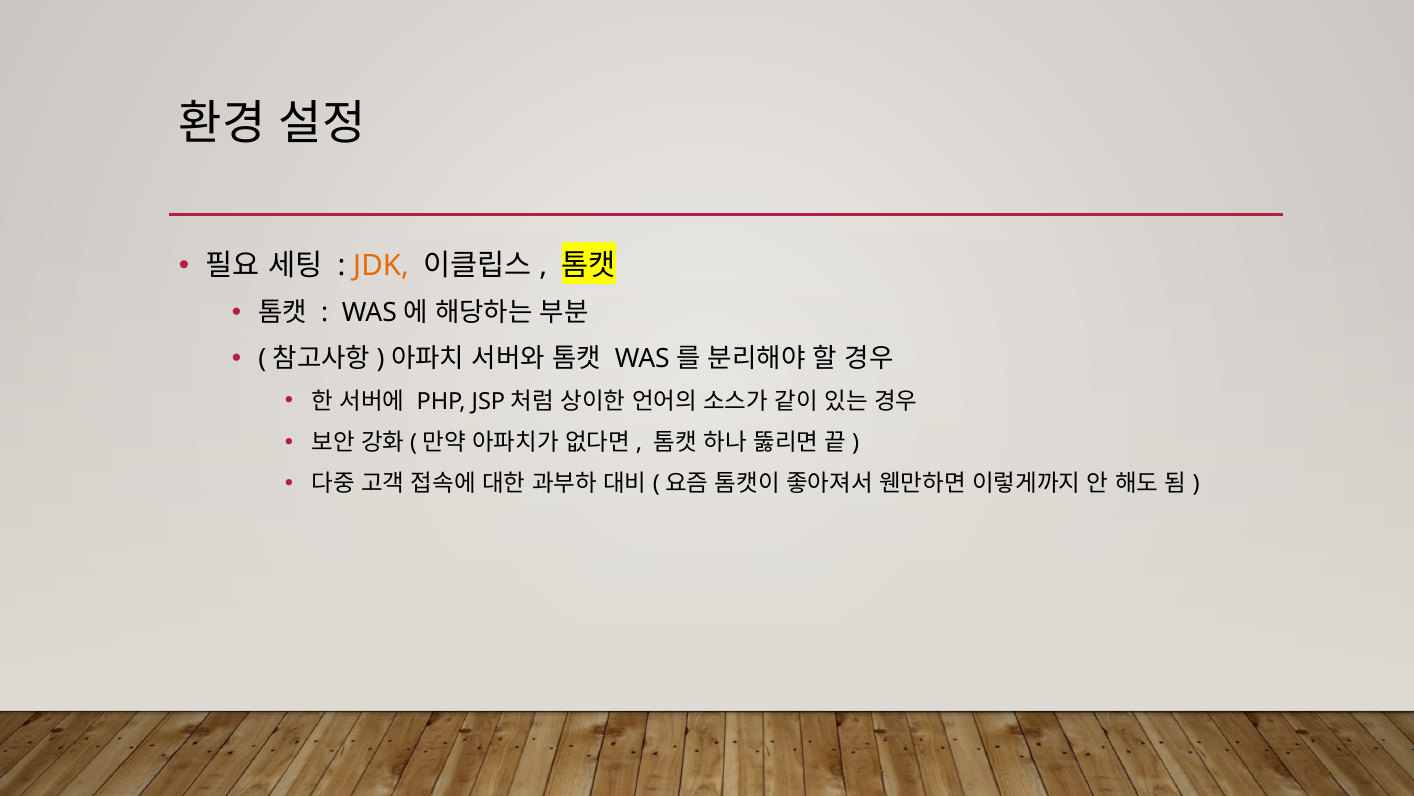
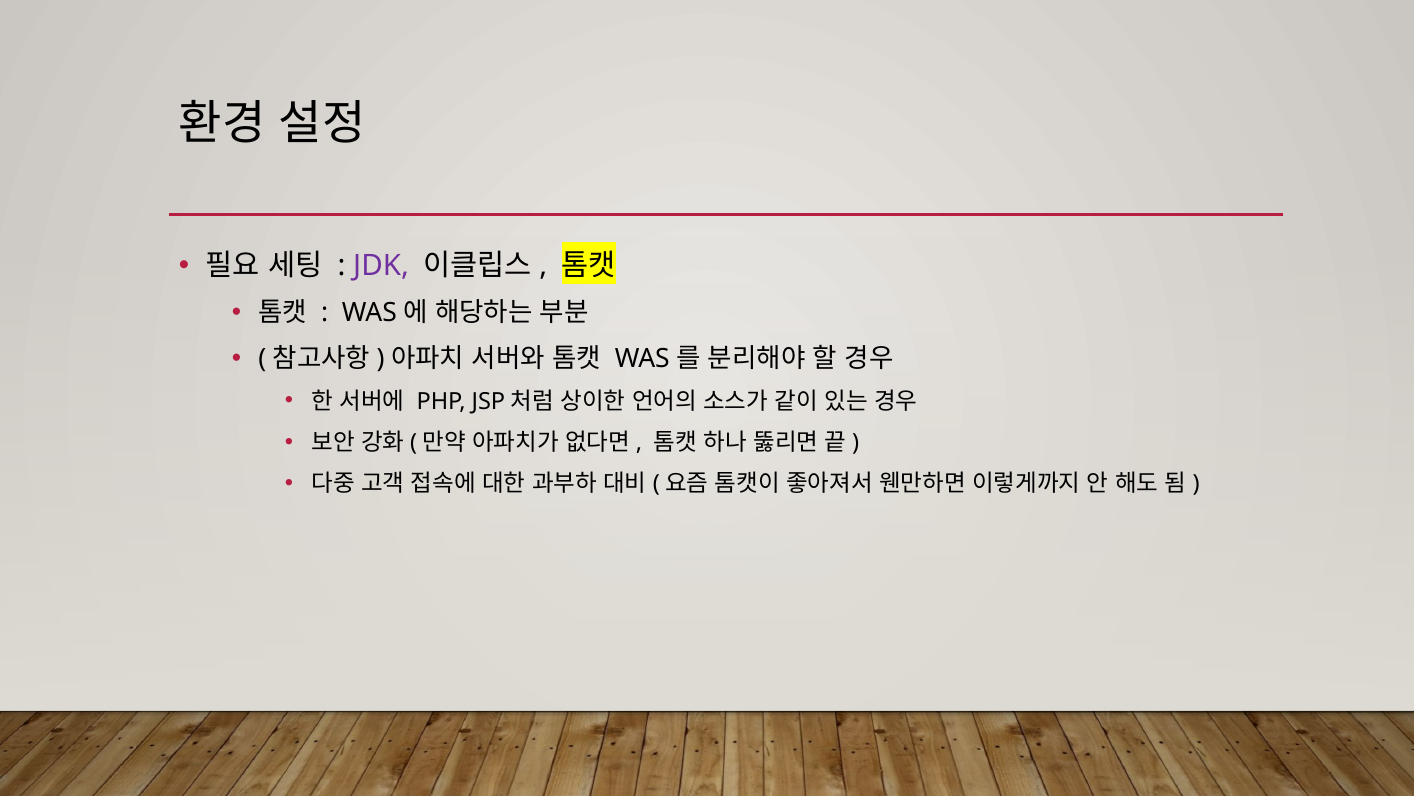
JDK colour: orange -> purple (381, 266)
